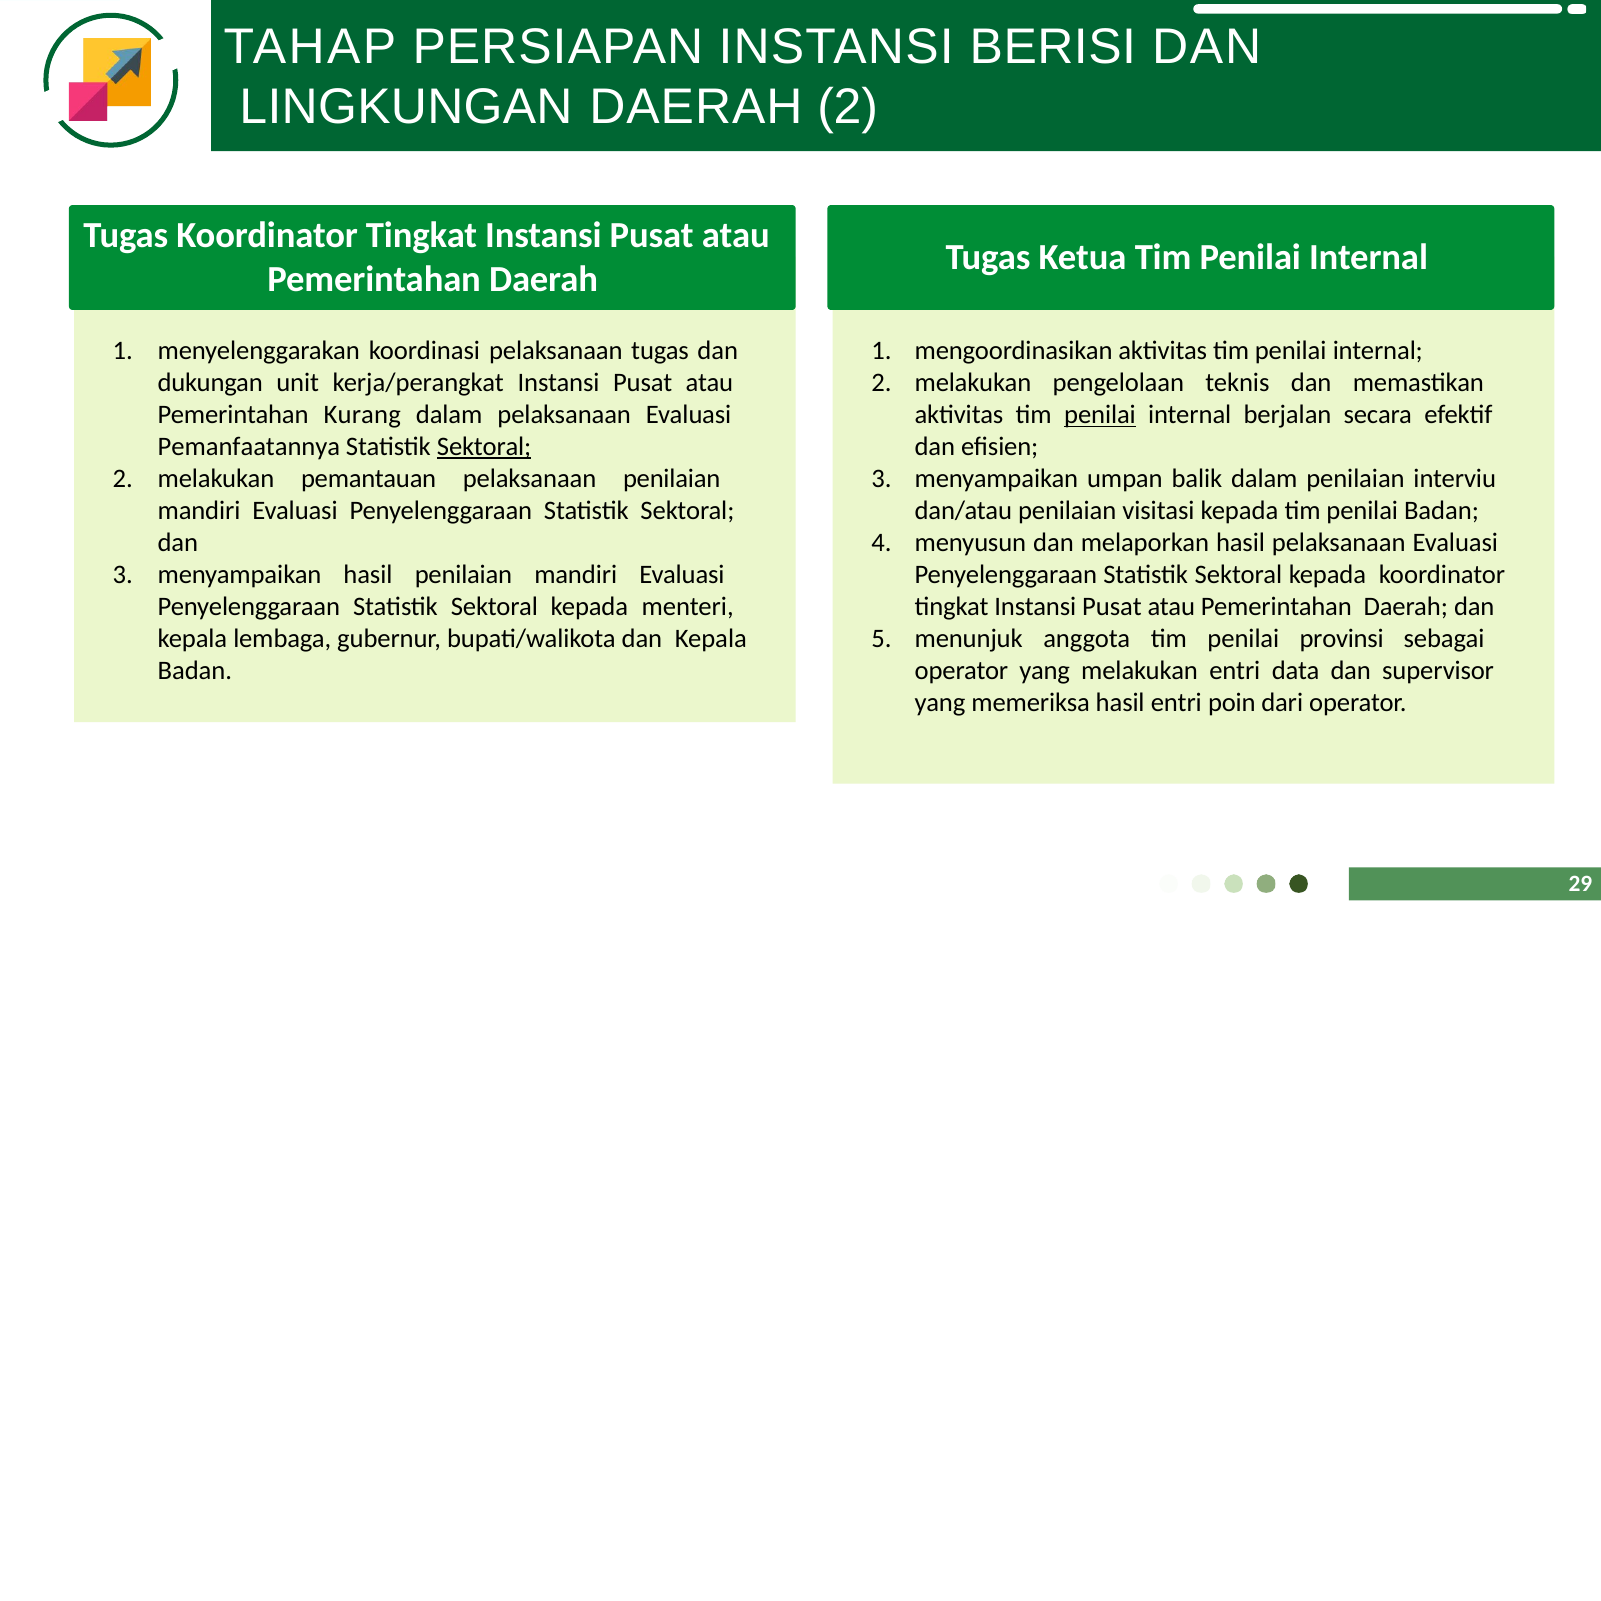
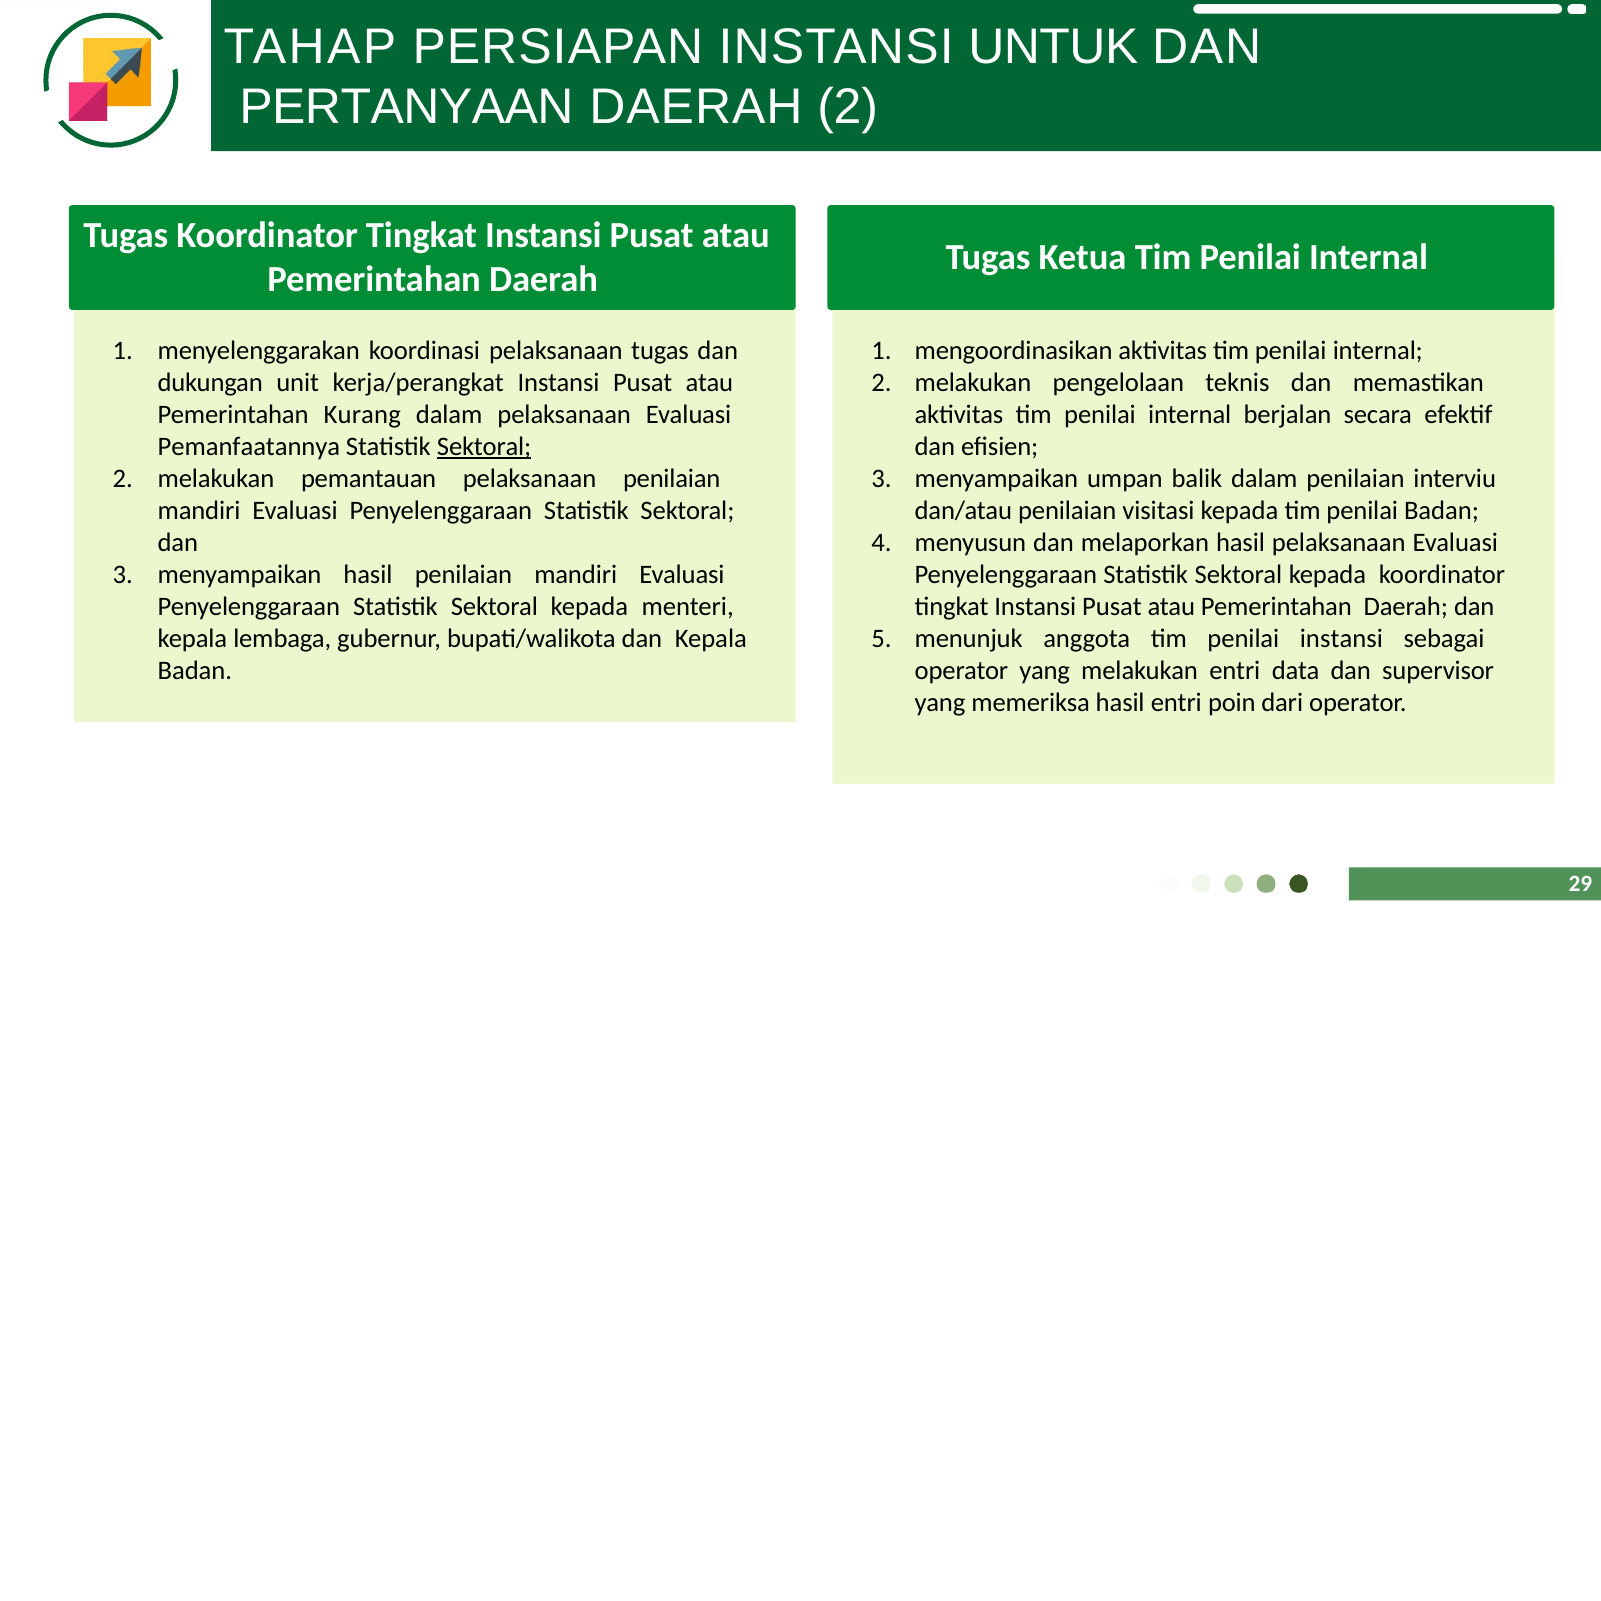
BERISI: BERISI -> UNTUK (1053, 47)
LINGKUNGAN: LINGKUNGAN -> PERTANYAAN (406, 107)
penilai underline: present -> none (1100, 415)
penilai provinsi: provinsi -> instansi (1341, 639)
